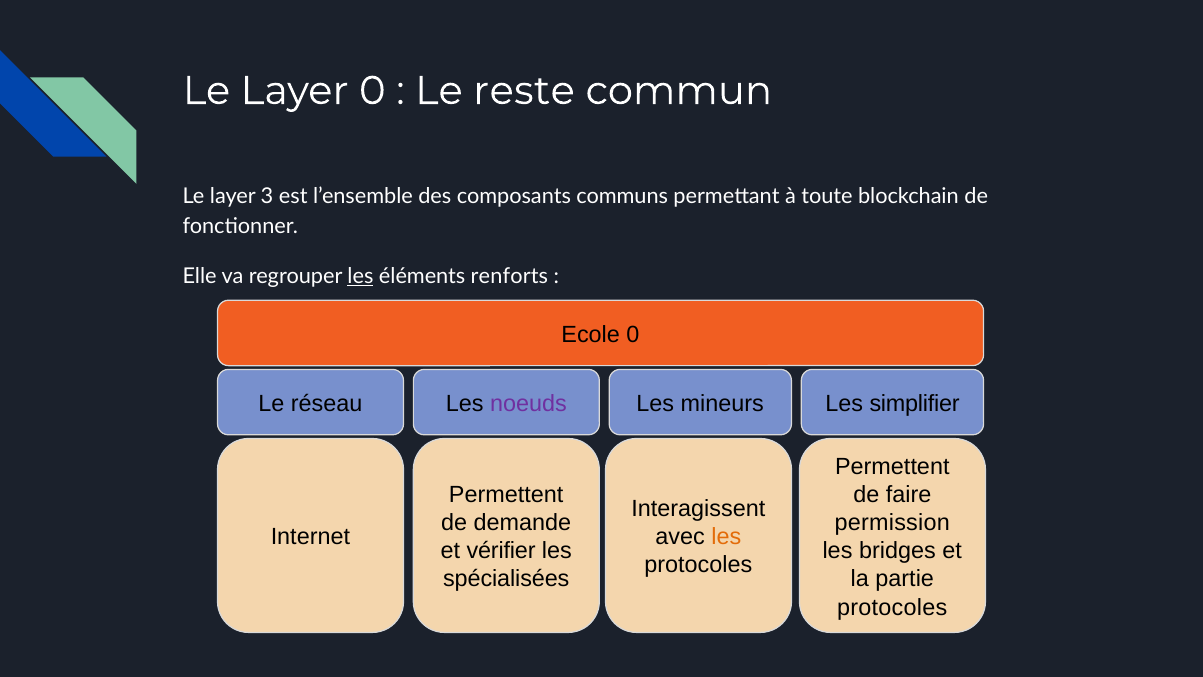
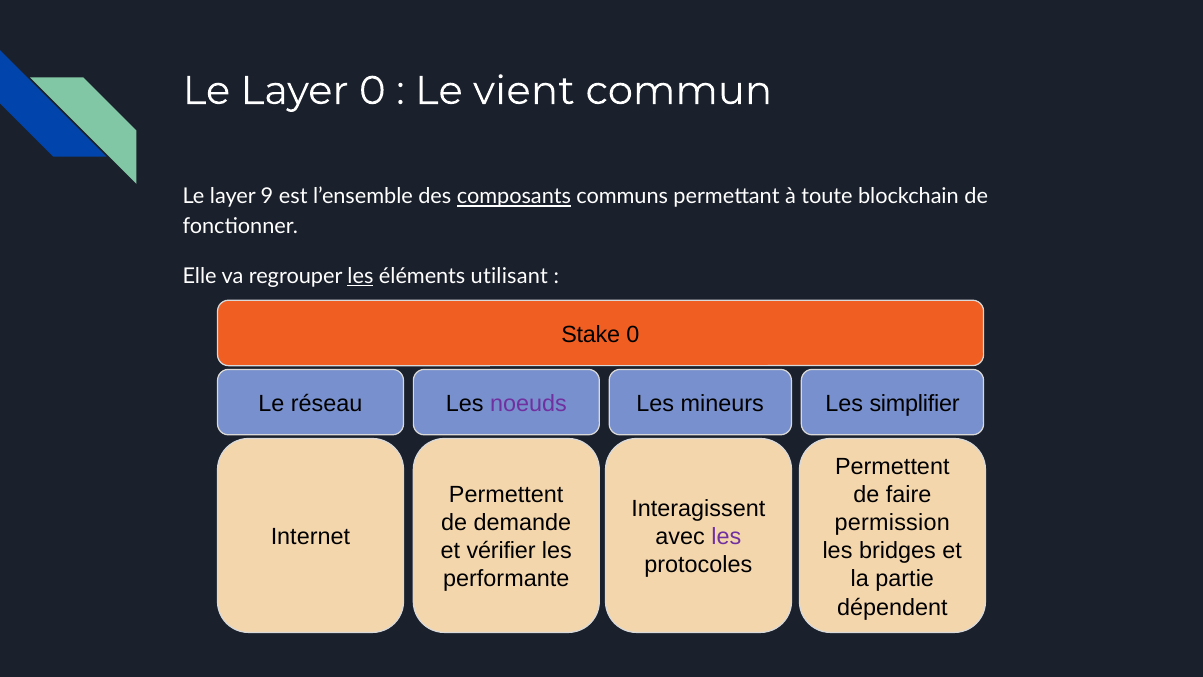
reste: reste -> vient (524, 91)
3: 3 -> 9 (267, 197)
composants underline: none -> present (514, 197)
renforts: renforts -> utilisant (509, 276)
Ecole: Ecole -> Stake (591, 334)
les colour: orange -> purple (726, 537)
spécialisées: spécialisées -> performante (506, 579)
protocoles: protocoles -> dépendent (892, 607)
